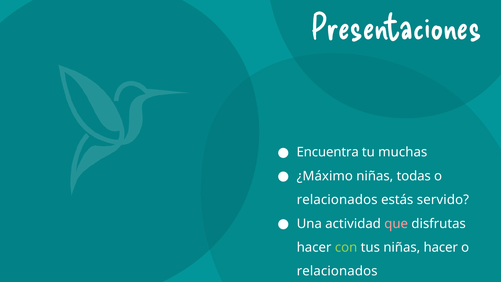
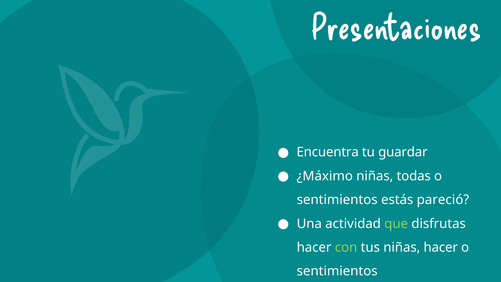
muchas: muchas -> guardar (403, 152)
relacionados: relacionados -> sentimientos (337, 200)
servido: servido -> pareció (443, 200)
que colour: pink -> light green (396, 224)
relacionados: relacionados -> sentimientos (337, 271)
